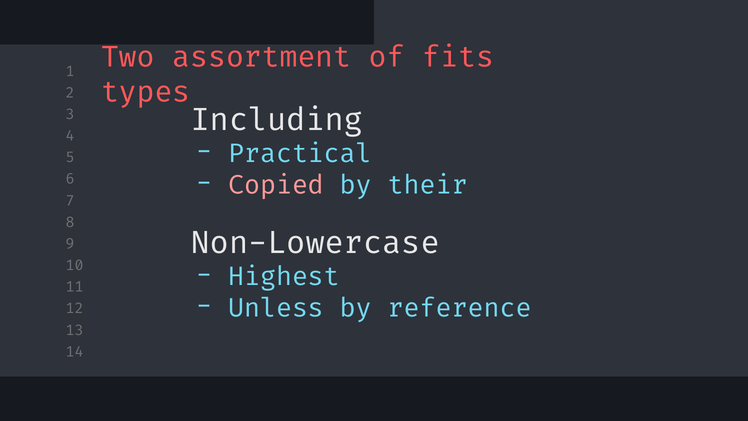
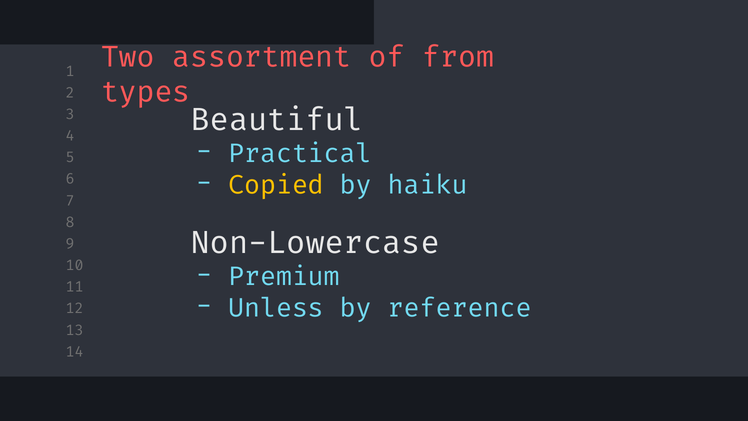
fits: fits -> from (458, 57)
Including: Including -> Beautiful (277, 120)
Copied colour: pink -> yellow (276, 185)
their: their -> haiku (428, 185)
Highest: Highest -> Premium (284, 277)
